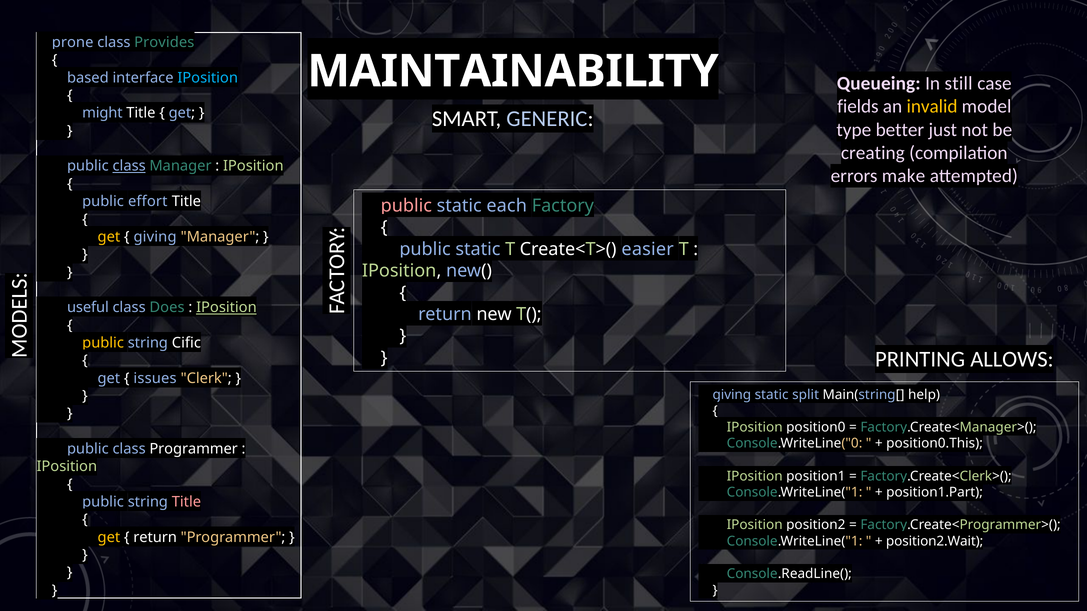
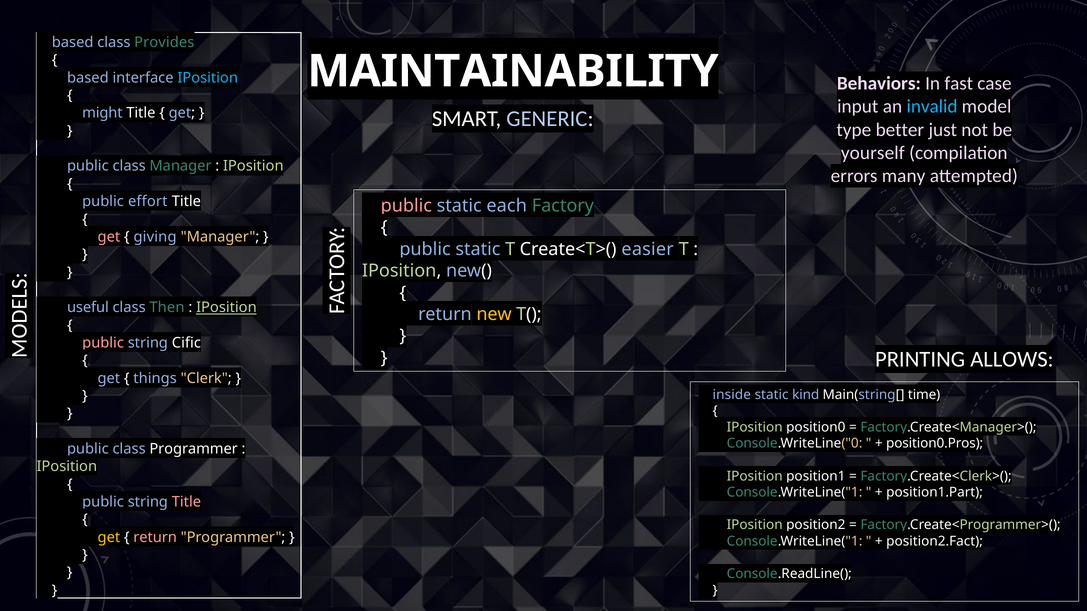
prone: prone -> based (73, 42)
Queueing: Queueing -> Behaviors (879, 84)
still: still -> fast (959, 84)
fields: fields -> input (858, 107)
invalid colour: yellow -> light blue (932, 107)
creating: creating -> yourself (873, 153)
class underline: present -> none (129, 166)
make: make -> many (904, 176)
get colour: yellow -> pink (109, 237)
Does: Does -> Then (167, 308)
new colour: white -> yellow (494, 315)
public colour: yellow -> pink (103, 343)
issues: issues -> things (155, 378)
giving: giving -> inside (732, 395)
split: split -> kind (806, 395)
help: help -> time (924, 395)
position0.This: position0.This -> position0.Pros (935, 444)
return colour: white -> pink (155, 538)
position2.Wait: position2.Wait -> position2.Fact (935, 542)
